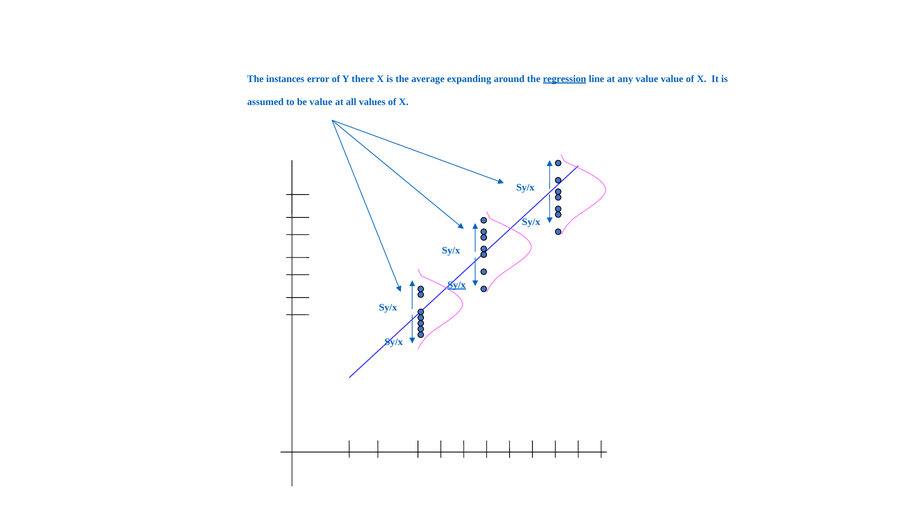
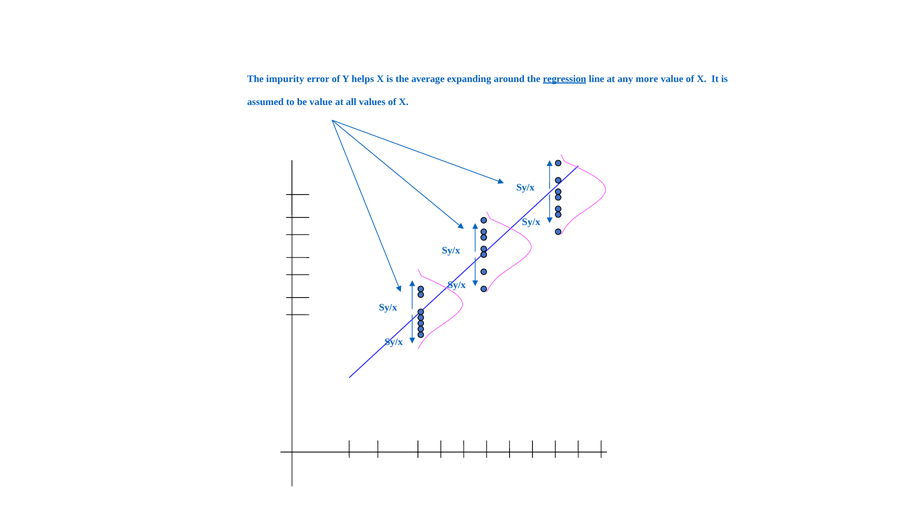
instances: instances -> impurity (285, 79)
there: there -> helps (363, 79)
any value: value -> more (647, 79)
Sy/x underline: present -> none (457, 285)
